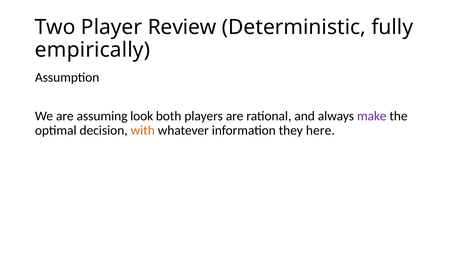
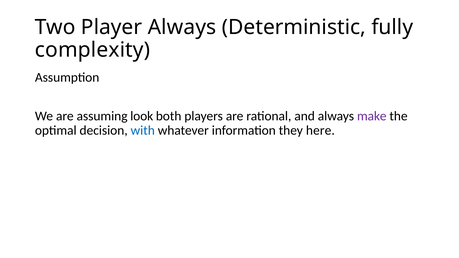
Player Review: Review -> Always (182, 27)
empirically: empirically -> complexity (93, 50)
with colour: orange -> blue (143, 131)
